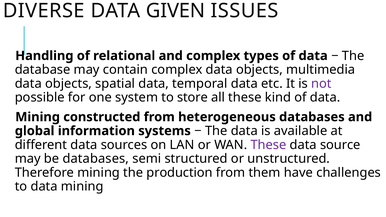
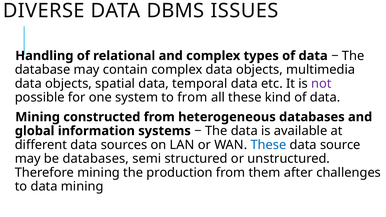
GIVEN: GIVEN -> DBMS (175, 11)
to store: store -> from (192, 98)
These colour: purple -> blue (268, 145)
have: have -> after (298, 173)
